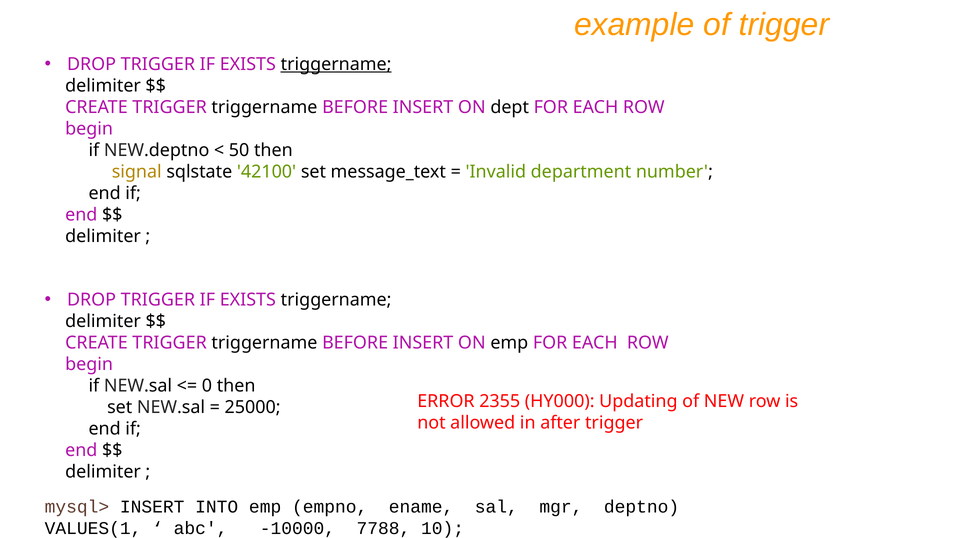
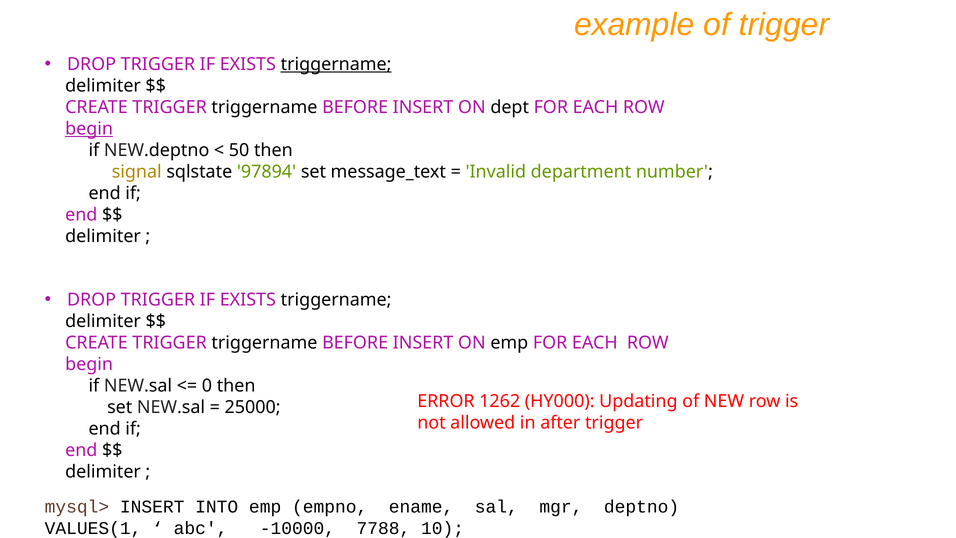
begin underline: none -> present (89, 129)
42100: 42100 -> 97894 (267, 172)
2355: 2355 -> 1262 (500, 401)
